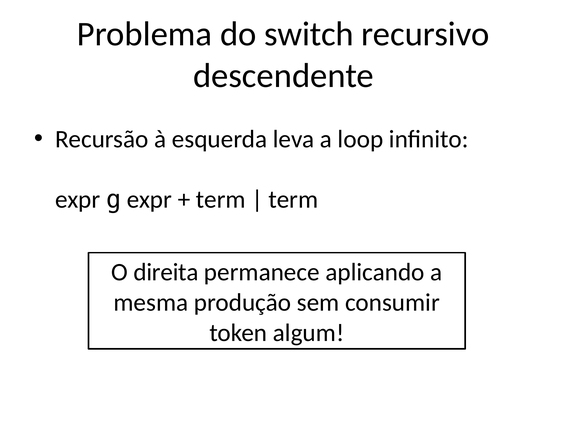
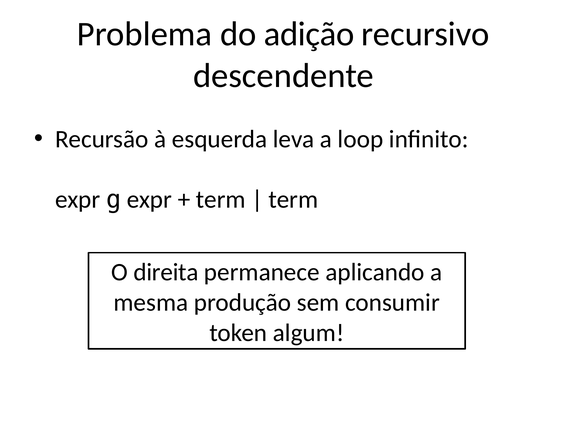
switch: switch -> adição (309, 34)
